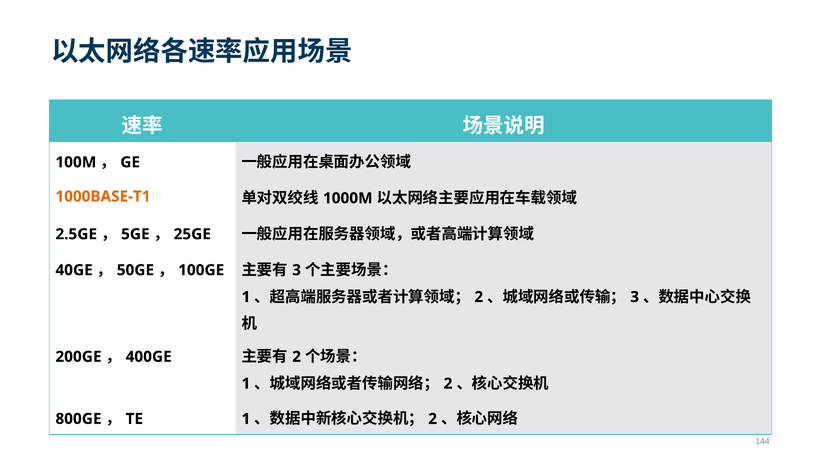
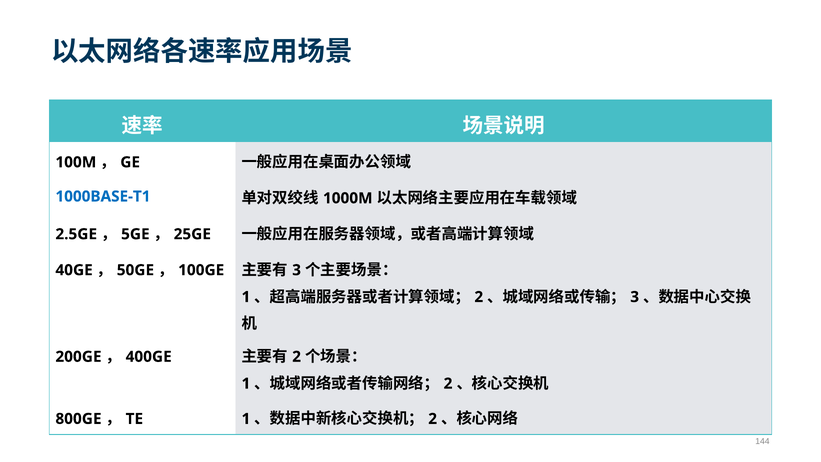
1000BASE-T1 colour: orange -> blue (103, 196)
